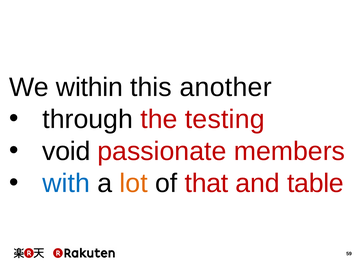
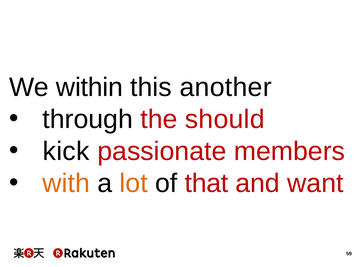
testing: testing -> should (225, 119)
void: void -> kick (66, 151)
with colour: blue -> orange (66, 183)
table: table -> want (315, 183)
